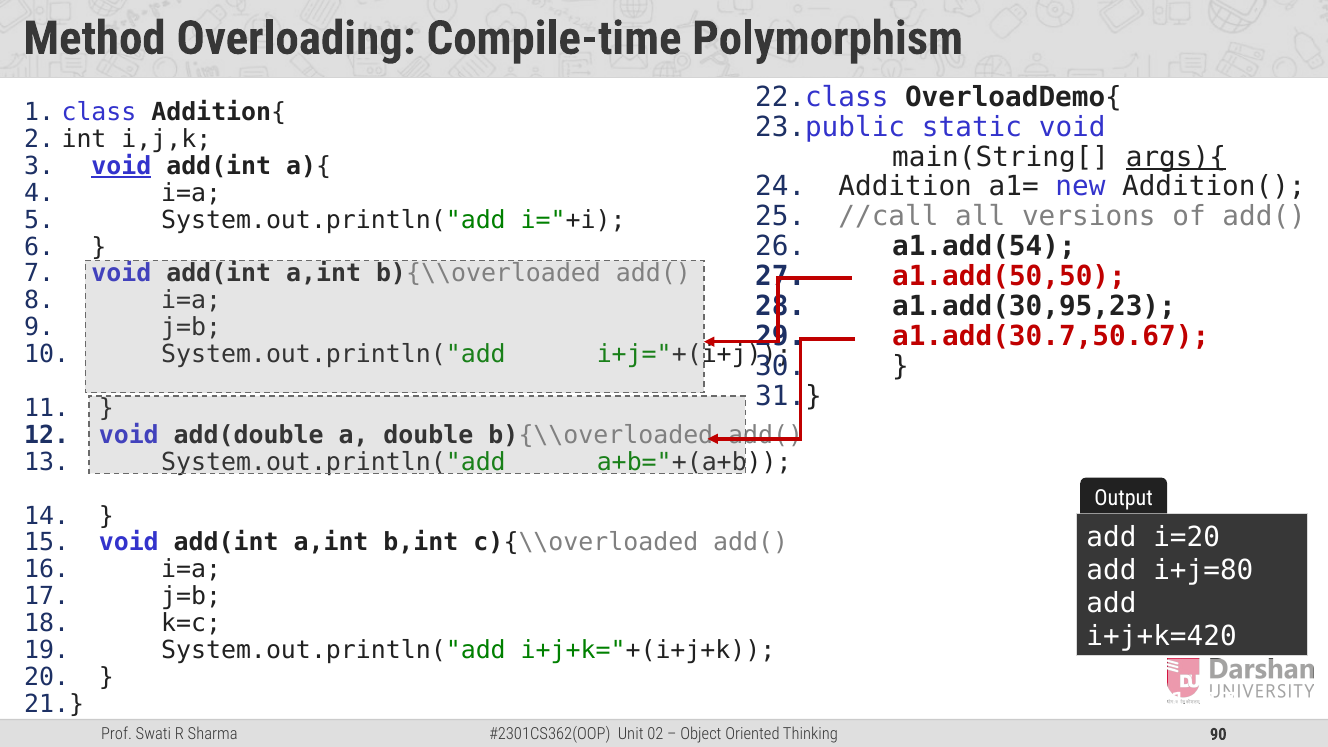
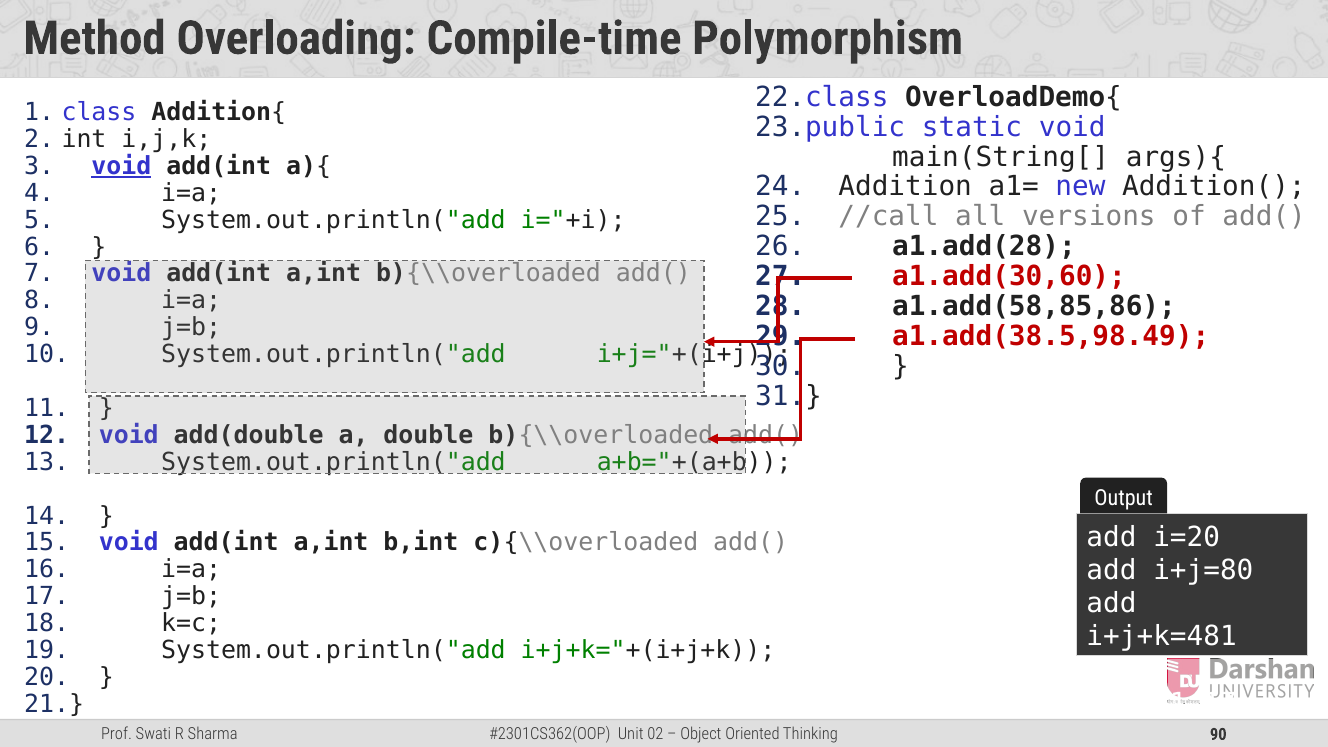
args){ underline: present -> none (1176, 157)
a1.add(54: a1.add(54 -> a1.add(28 (984, 247)
a1.add(50,50: a1.add(50,50 -> a1.add(30,60 (1009, 276)
a1.add(30,95,23: a1.add(30,95,23 -> a1.add(58,85,86 (1034, 306)
a1.add(30.7,50.67: a1.add(30.7,50.67 -> a1.add(38.5,98.49 (1051, 336)
i+j+k=420: i+j+k=420 -> i+j+k=481 (1162, 637)
